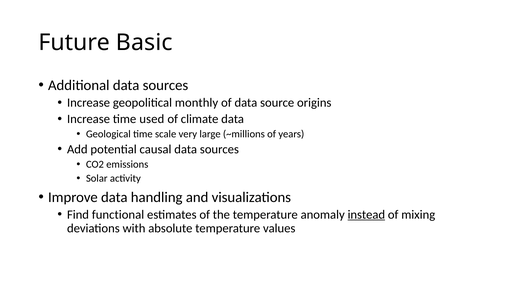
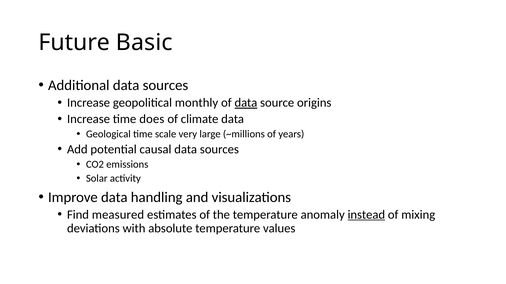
data underline: none -> present (246, 103)
used: used -> does (152, 119)
functional: functional -> measured (118, 215)
